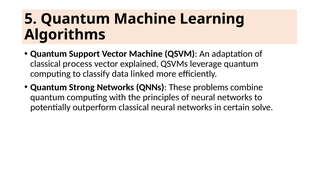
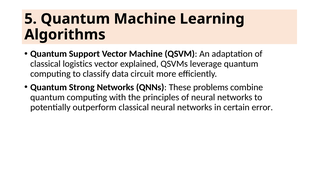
process: process -> logistics (77, 64)
linked: linked -> circuit (142, 74)
solve: solve -> error (262, 108)
